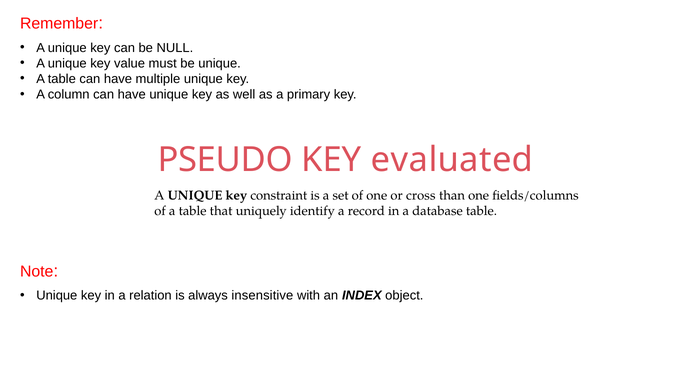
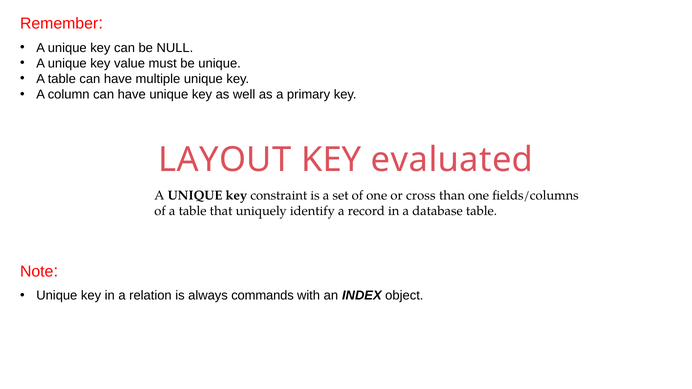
PSEUDO: PSEUDO -> LAYOUT (225, 160)
insensitive: insensitive -> commands (263, 296)
